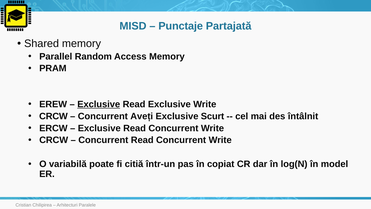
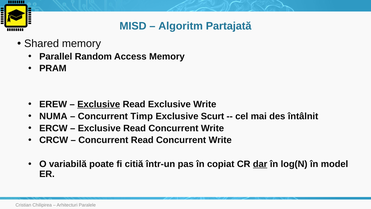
Punctaje: Punctaje -> Algoritm (181, 26)
CRCW: CRCW -> NUMA (53, 116)
Aveți: Aveți -> Timp (142, 116)
dar underline: none -> present (260, 164)
